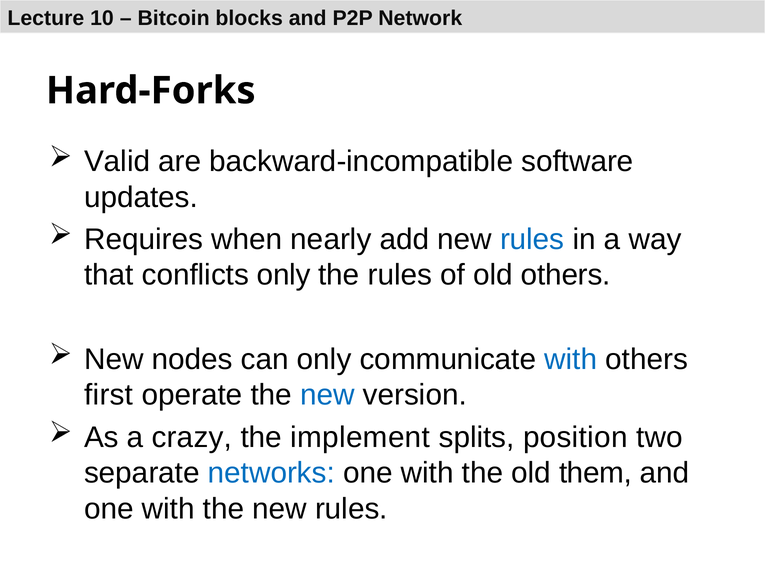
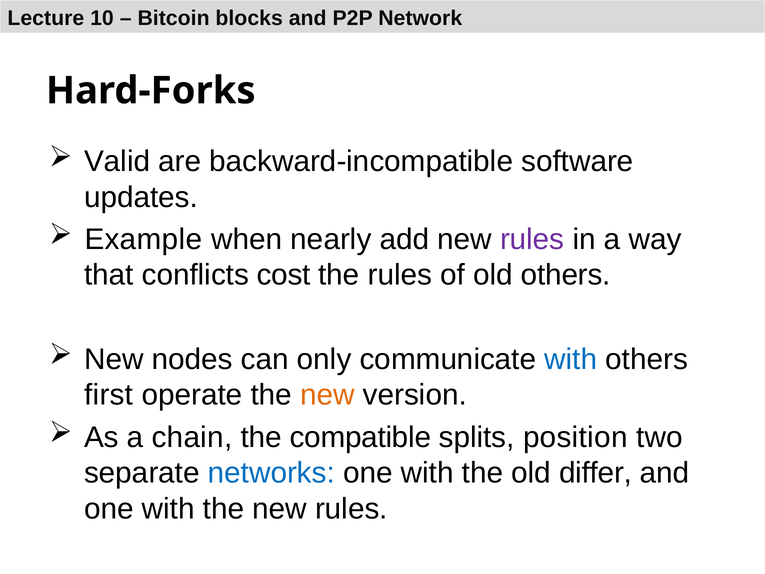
Requires: Requires -> Example (143, 239)
rules colour: blue -> purple (532, 239)
conflicts only: only -> cost (284, 275)
new colour: blue -> orange (327, 395)
crazy: crazy -> chain (192, 437)
implement: implement -> compatible (360, 437)
them: them -> differ (596, 473)
